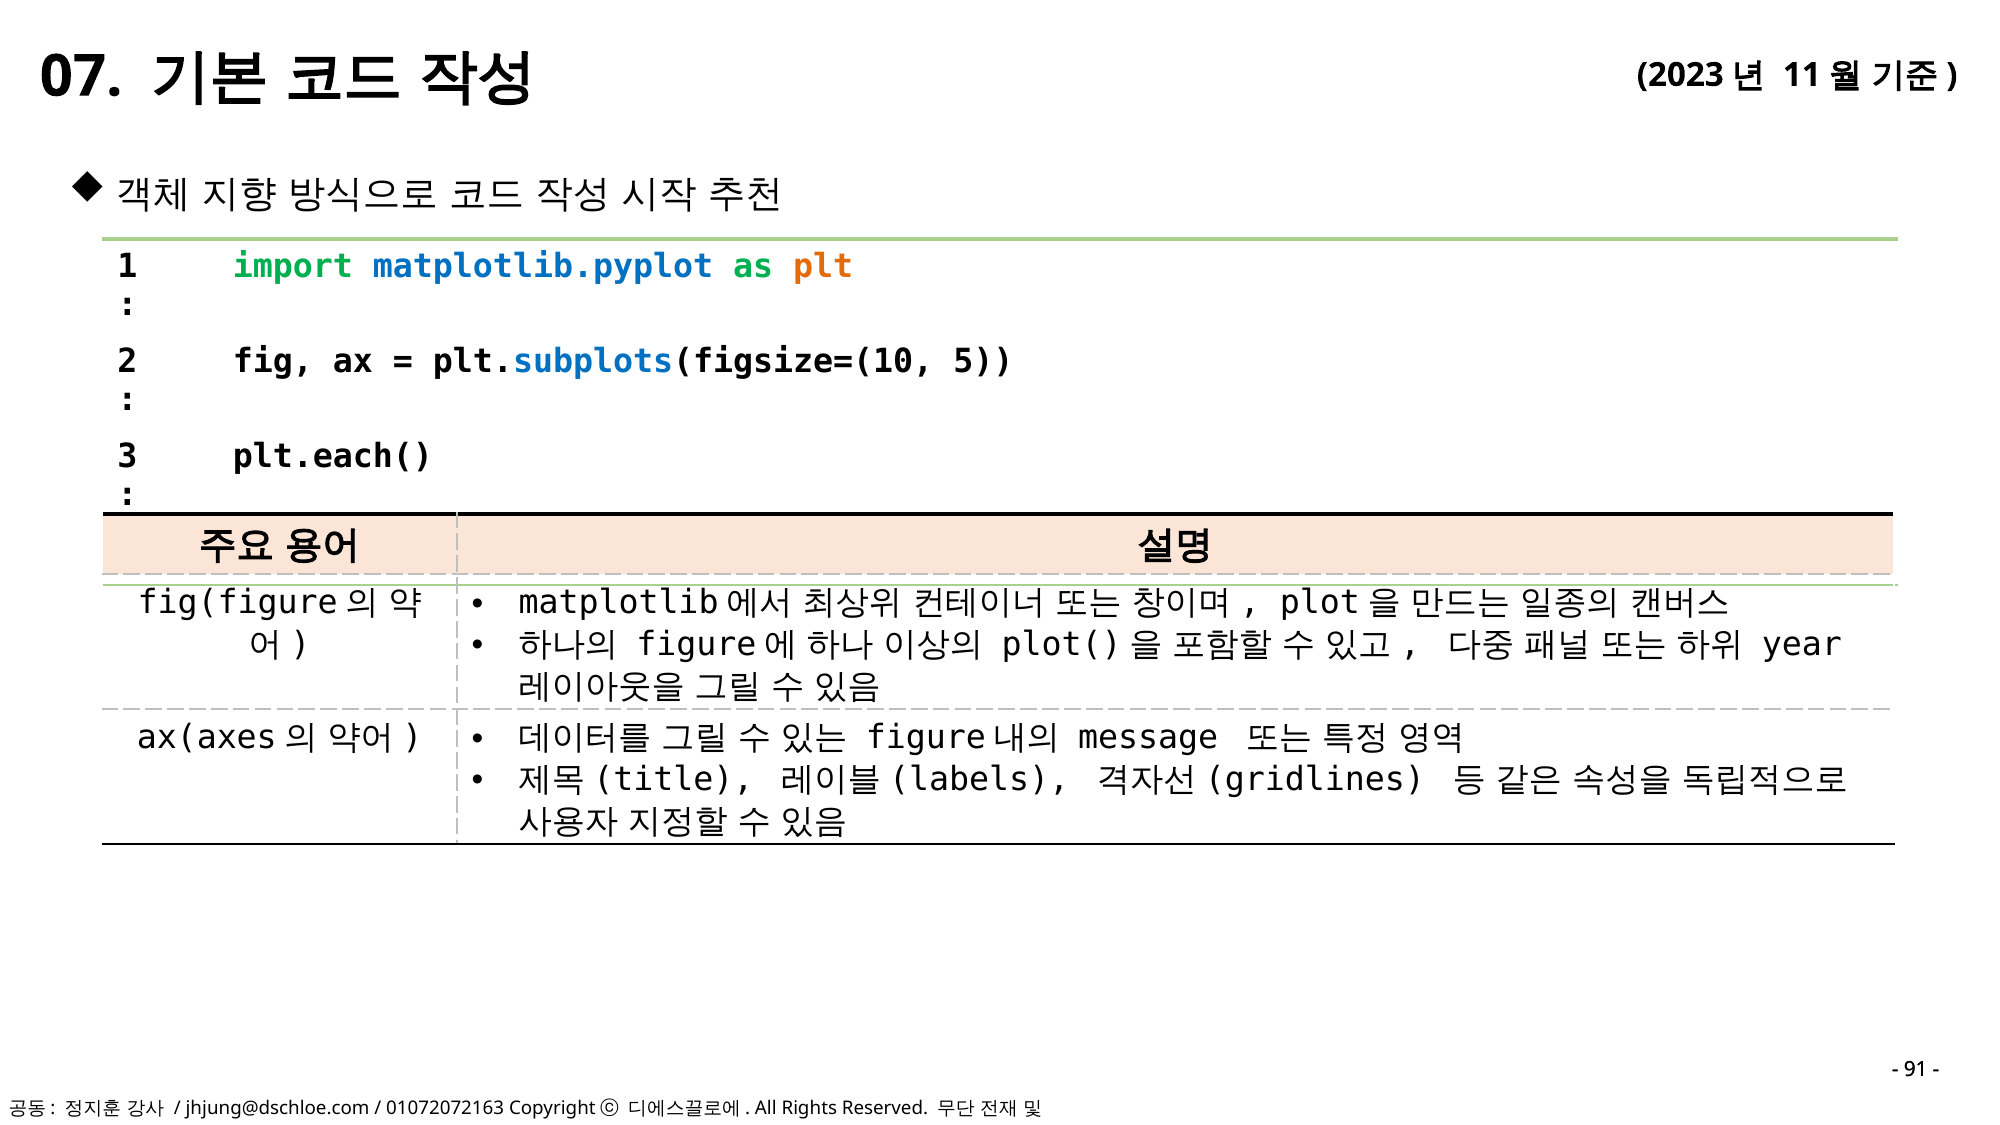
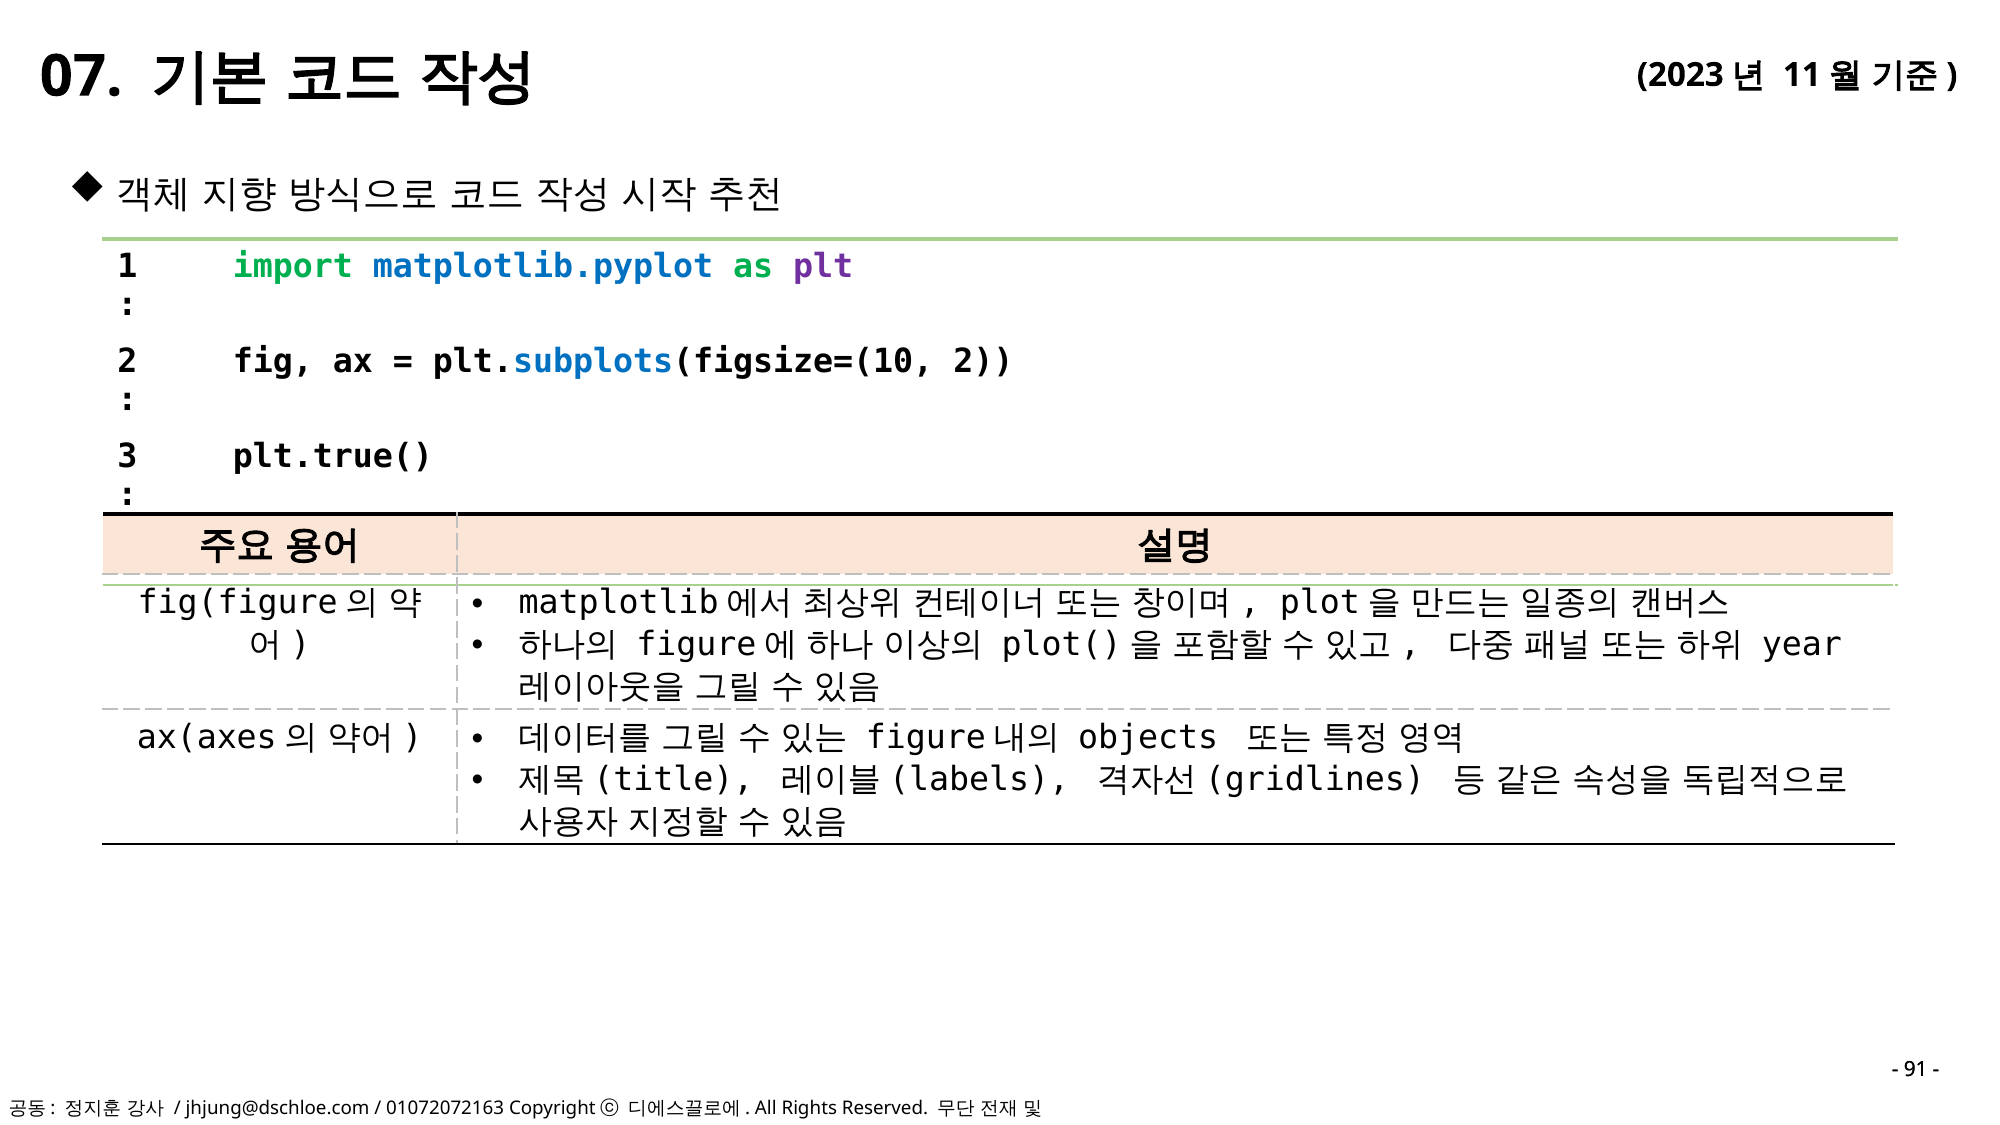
plt colour: orange -> purple (823, 266)
plt.subplots(figsize=(10 5: 5 -> 2 (983, 361)
plt.each(: plt.each( -> plt.true( (333, 456)
message: message -> objects (1148, 738)
